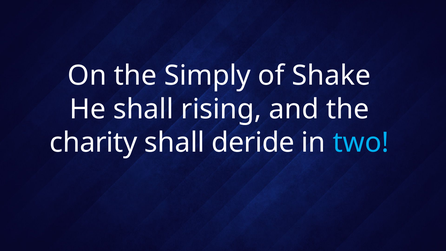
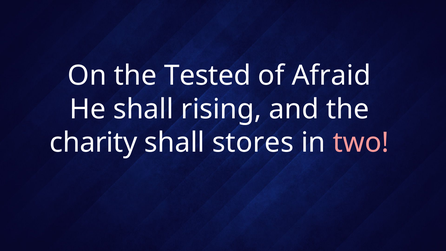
Simply: Simply -> Tested (208, 76)
Shake: Shake -> Afraid (331, 76)
deride: deride -> stores (253, 143)
two colour: light blue -> pink (361, 143)
